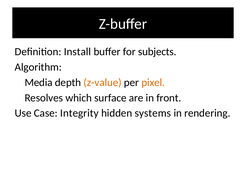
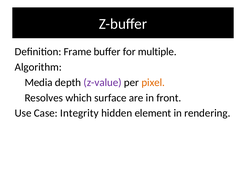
Install: Install -> Frame (78, 52)
subjects: subjects -> multiple (157, 52)
z-value colour: orange -> purple (103, 82)
systems: systems -> element (153, 113)
